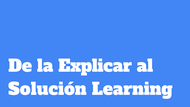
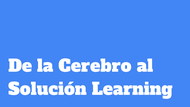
Explicar: Explicar -> Cerebro (95, 66)
